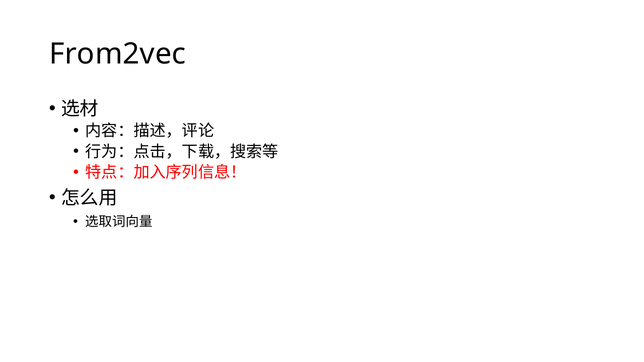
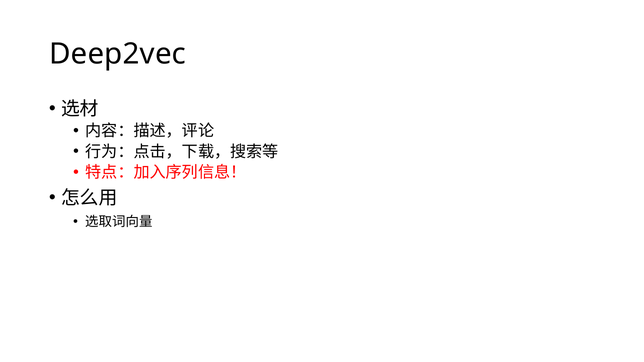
From2vec: From2vec -> Deep2vec (118, 54)
